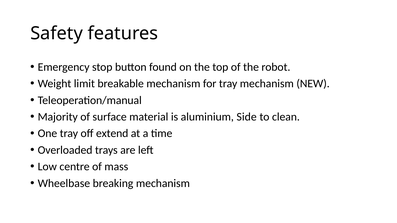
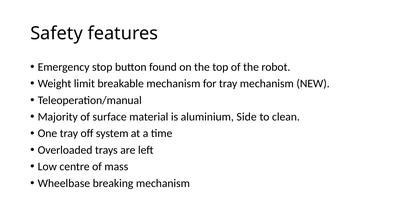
extend: extend -> system (112, 134)
